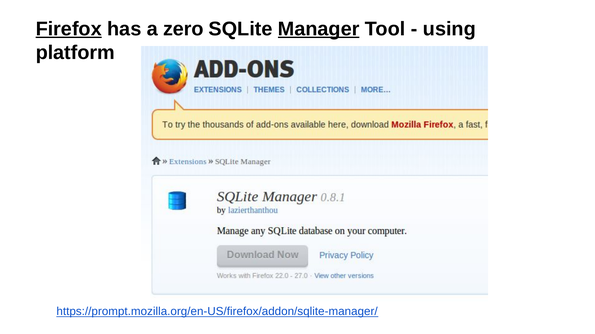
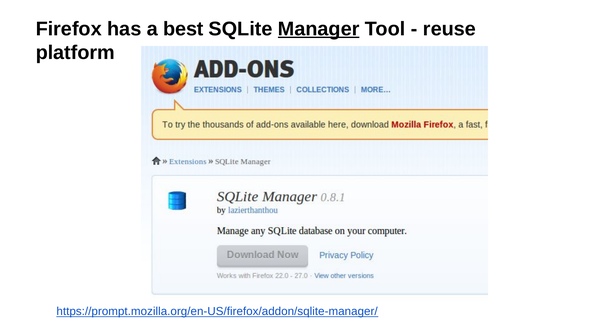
Firefox underline: present -> none (69, 29)
zero: zero -> best (183, 29)
using: using -> reuse (449, 29)
